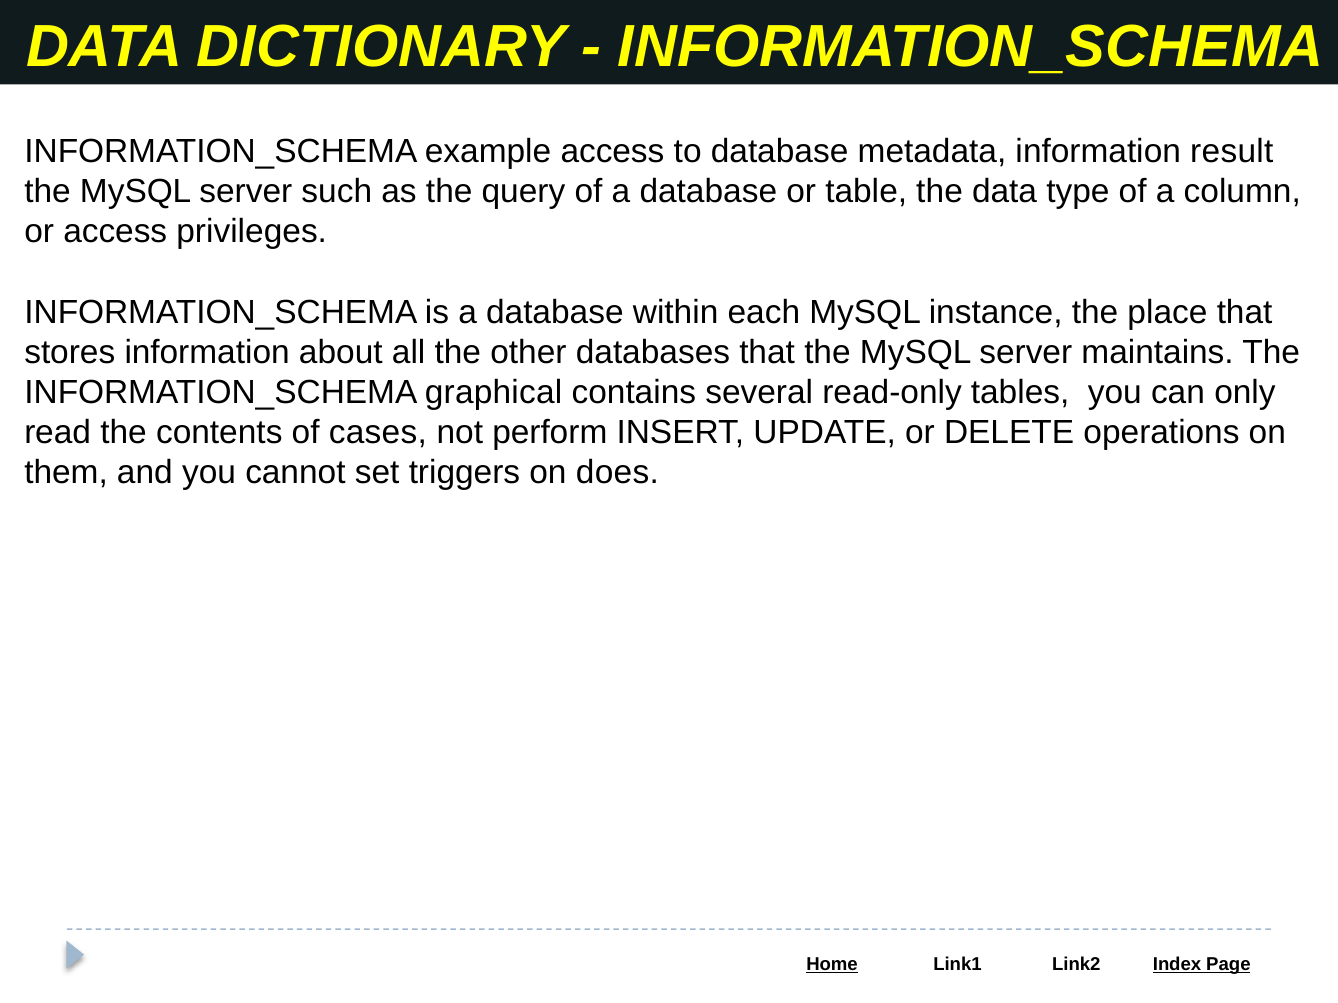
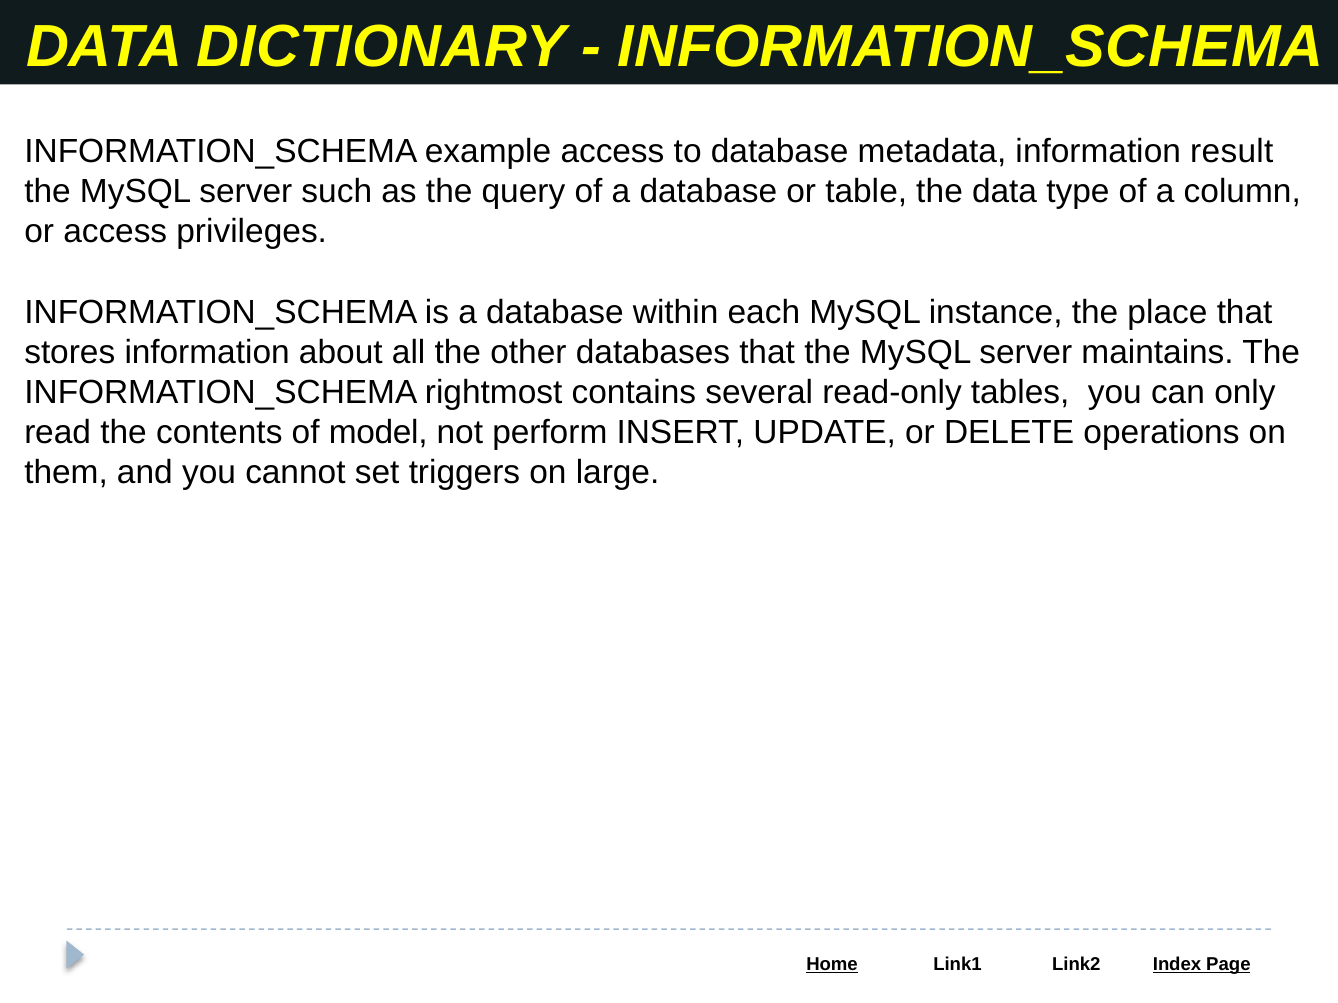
graphical: graphical -> rightmost (494, 392)
cases: cases -> model (378, 433)
does: does -> large (618, 473)
